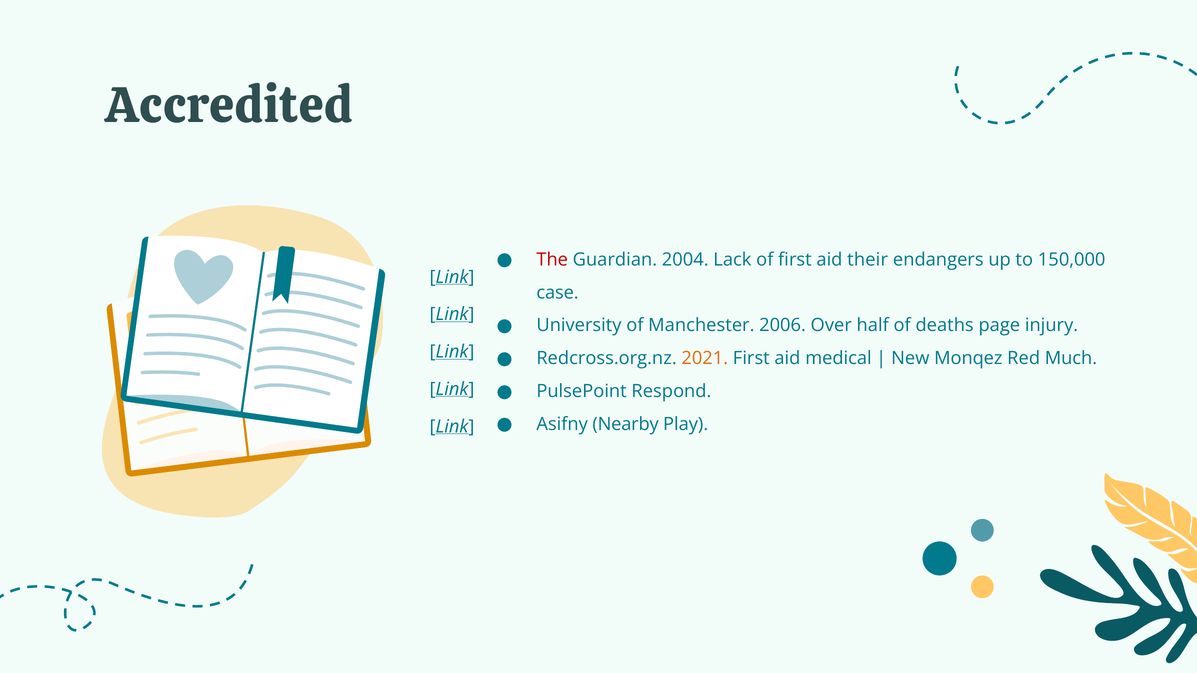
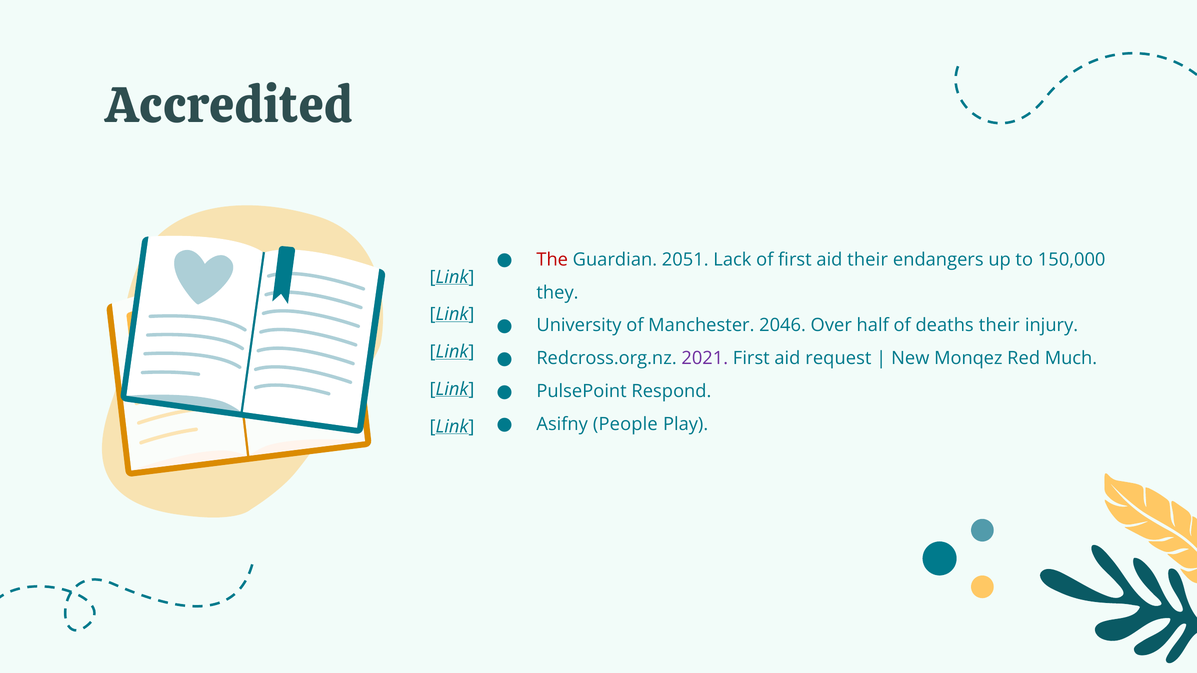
2004: 2004 -> 2051 (685, 260)
case: case -> they (557, 293)
2006: 2006 -> 2046 (782, 326)
deaths page: page -> their (999, 326)
2021 colour: orange -> purple (705, 359)
medical: medical -> request (838, 359)
Nearby: Nearby -> People (625, 424)
